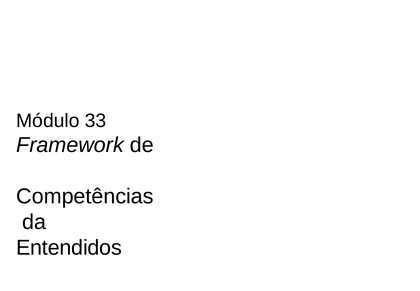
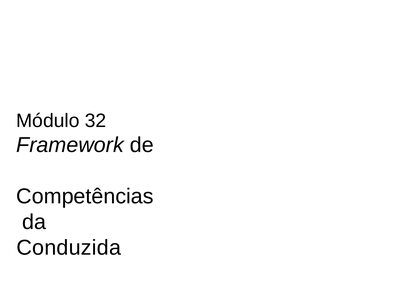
33: 33 -> 32 (96, 121)
Entendidos: Entendidos -> Conduzida (69, 247)
